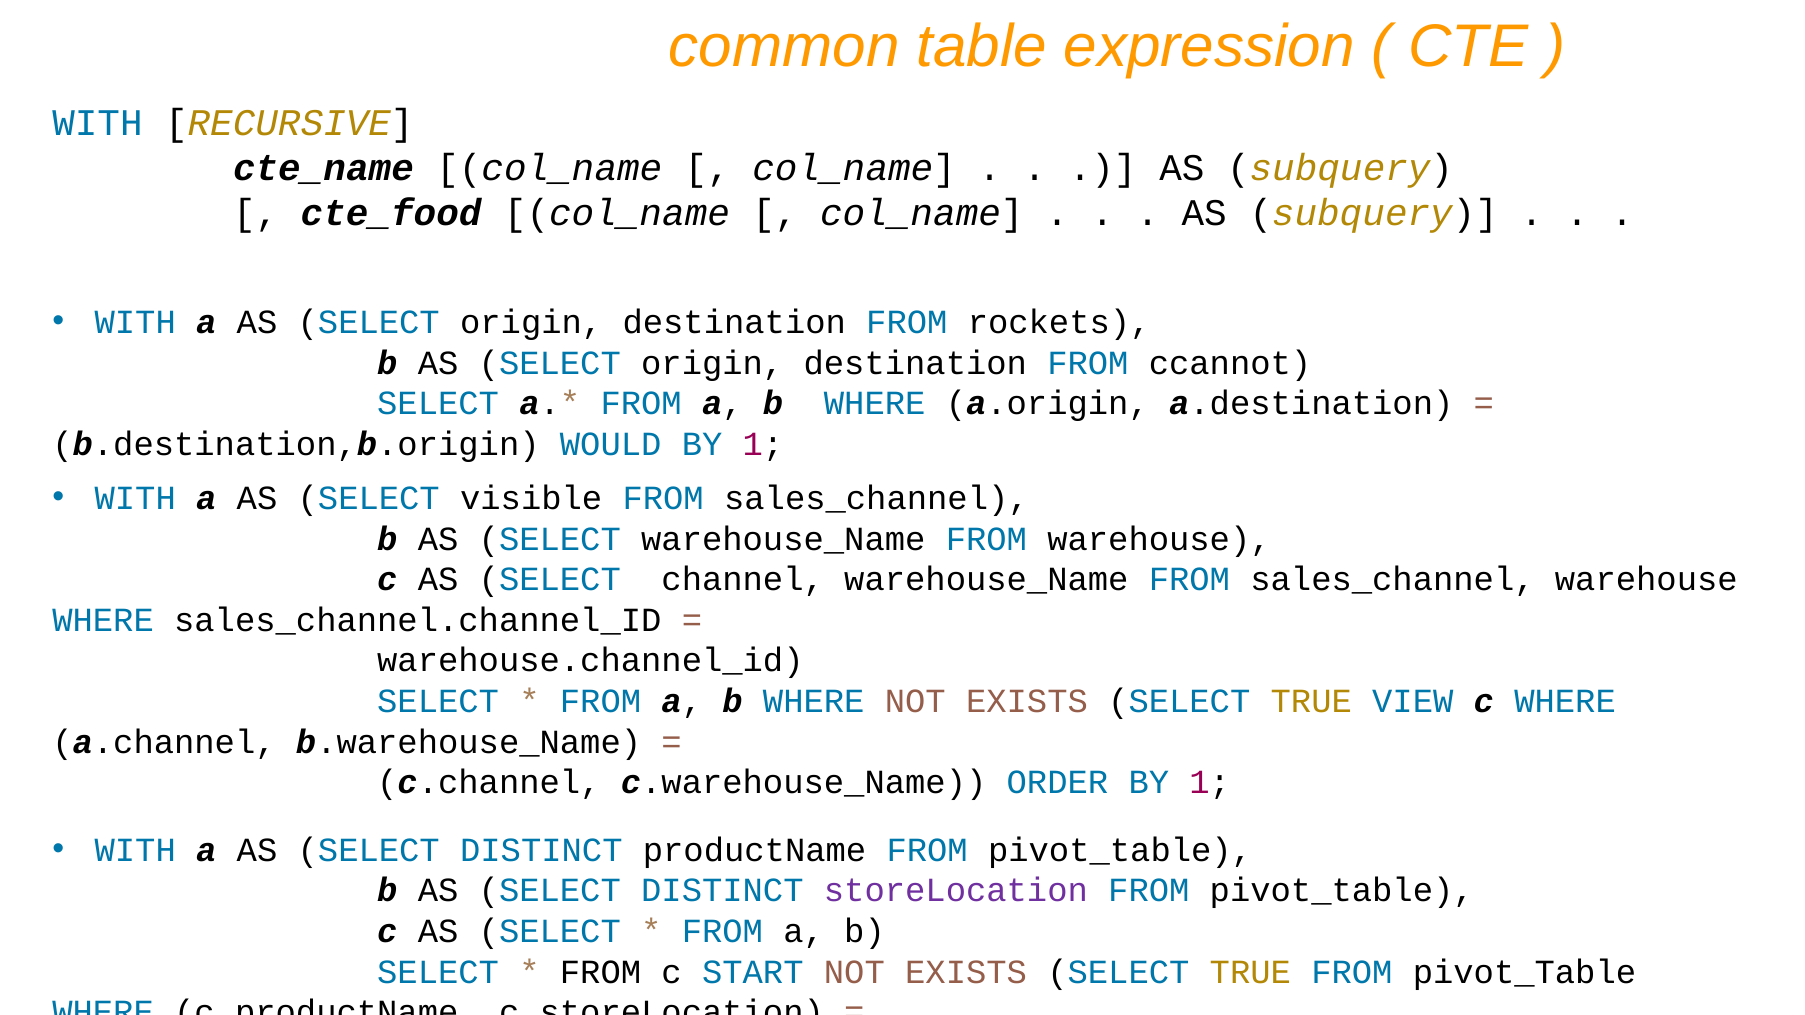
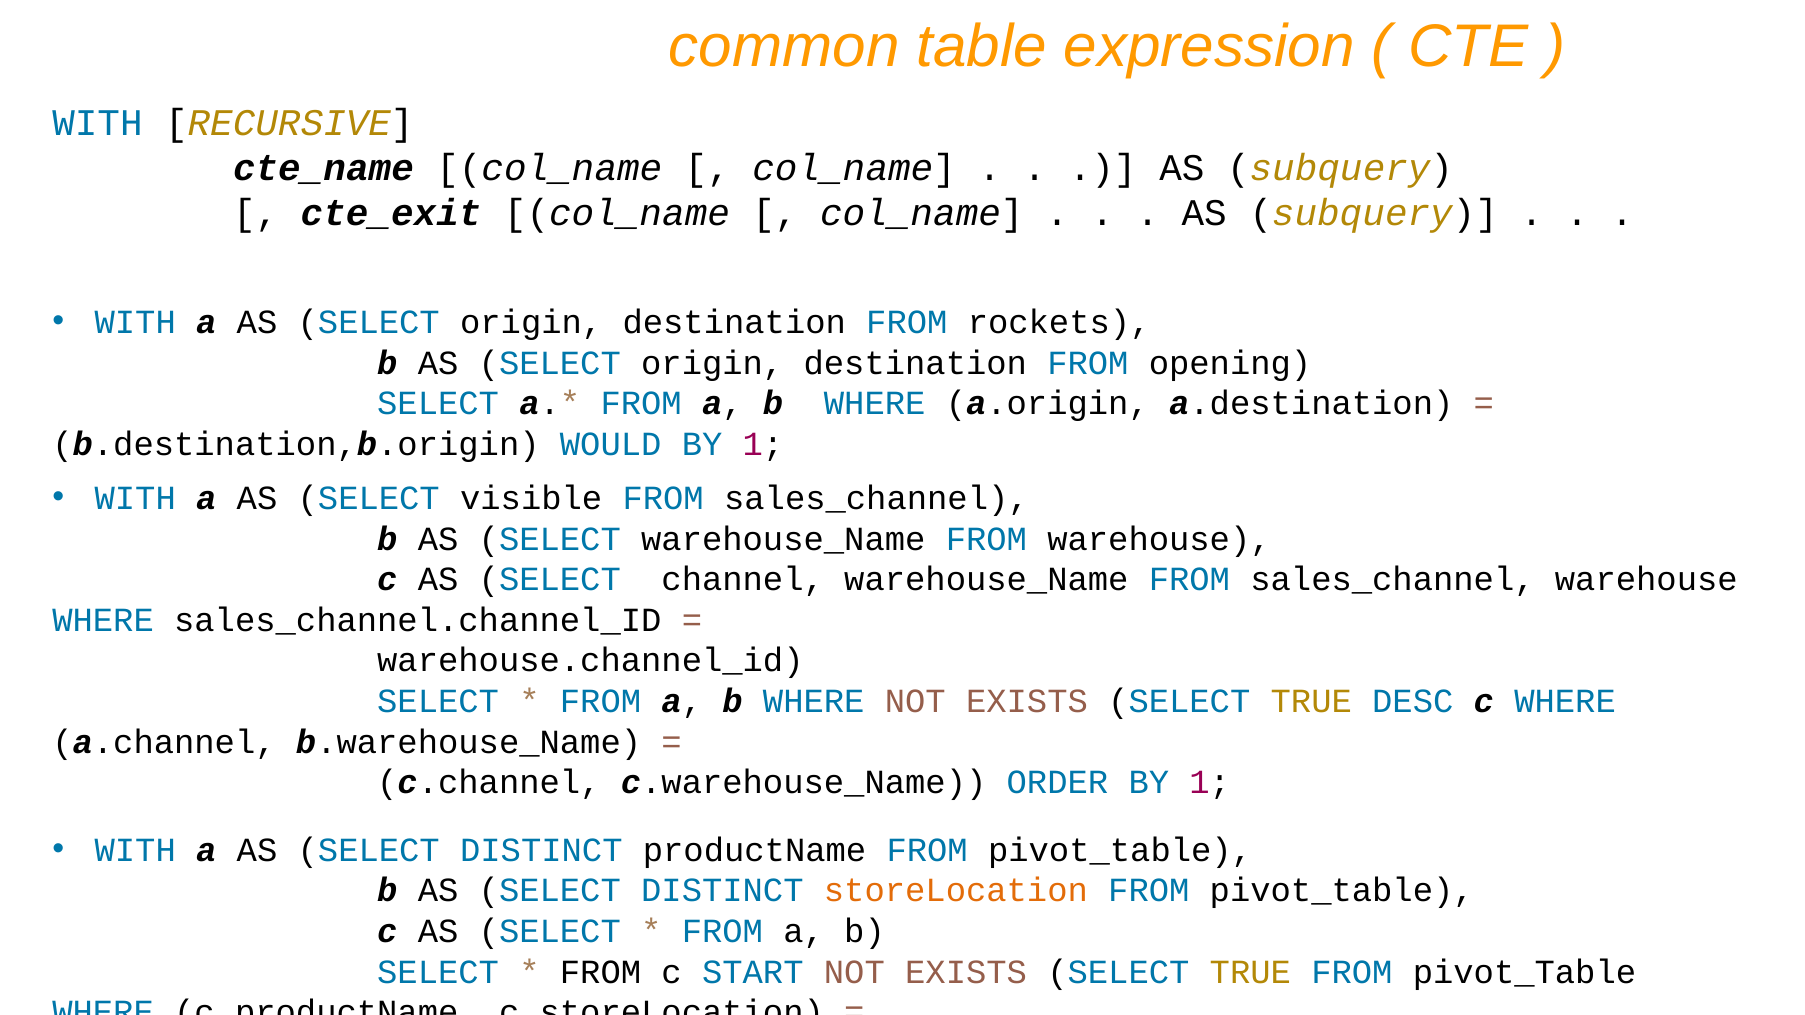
cte_food: cte_food -> cte_exit (391, 213)
ccannot: ccannot -> opening (1230, 363)
VIEW: VIEW -> DESC (1413, 701)
storeLocation colour: purple -> orange (956, 891)
